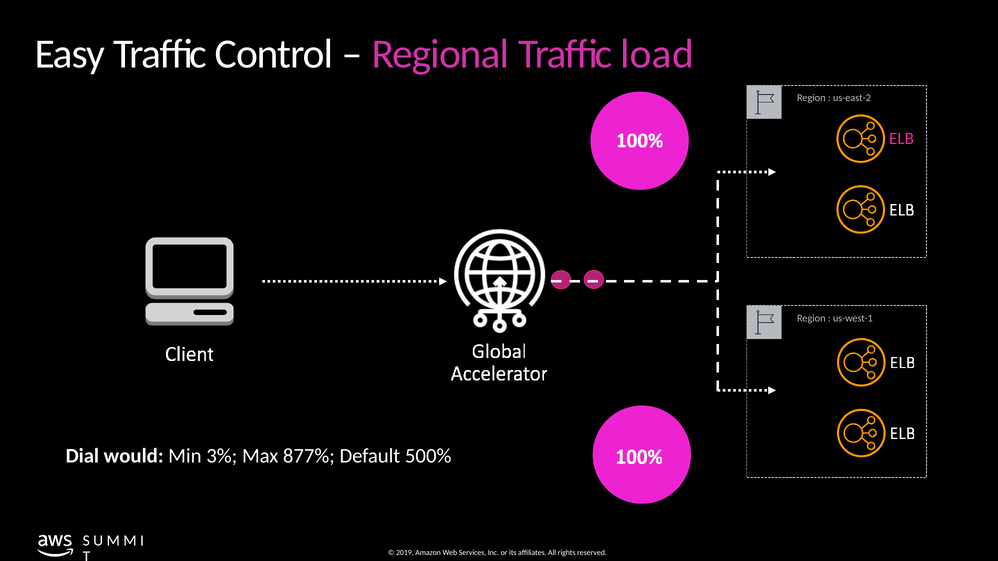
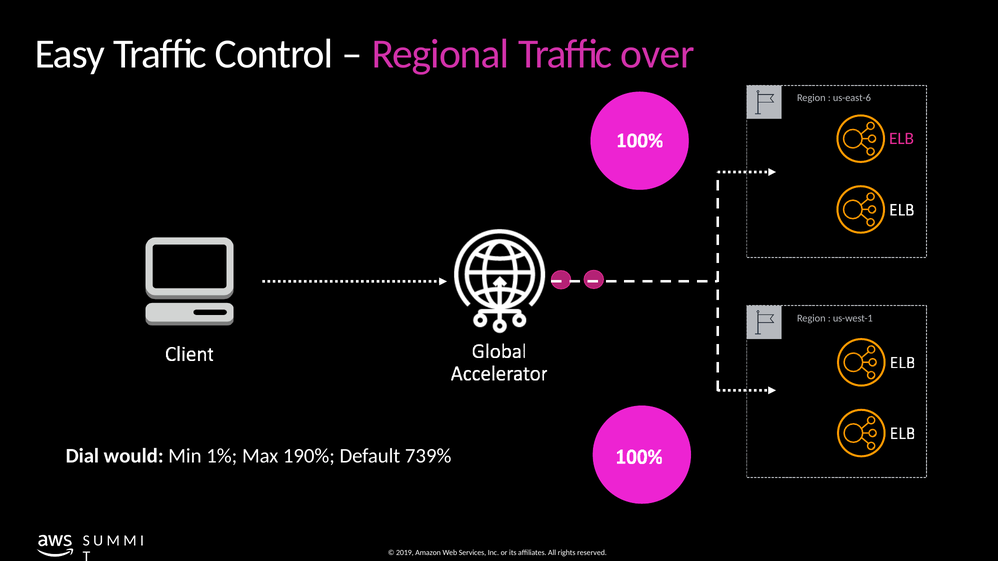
load: load -> over (657, 54)
us-east-2: us-east-2 -> us-east-6 (852, 98)
3%: 3% -> 1% (222, 456)
877%: 877% -> 190% (309, 456)
500%: 500% -> 739% (428, 456)
